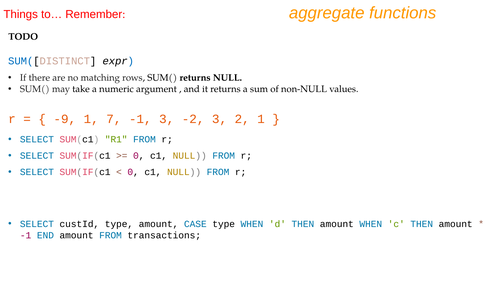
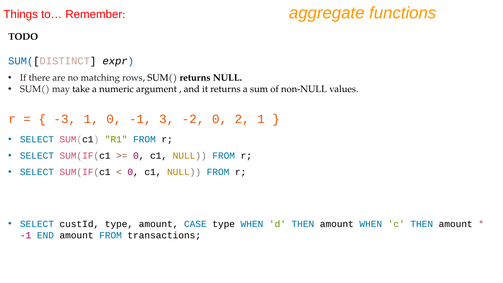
-9: -9 -> -3 (65, 119)
1 7: 7 -> 0 (114, 119)
-2 3: 3 -> 0 (220, 119)
